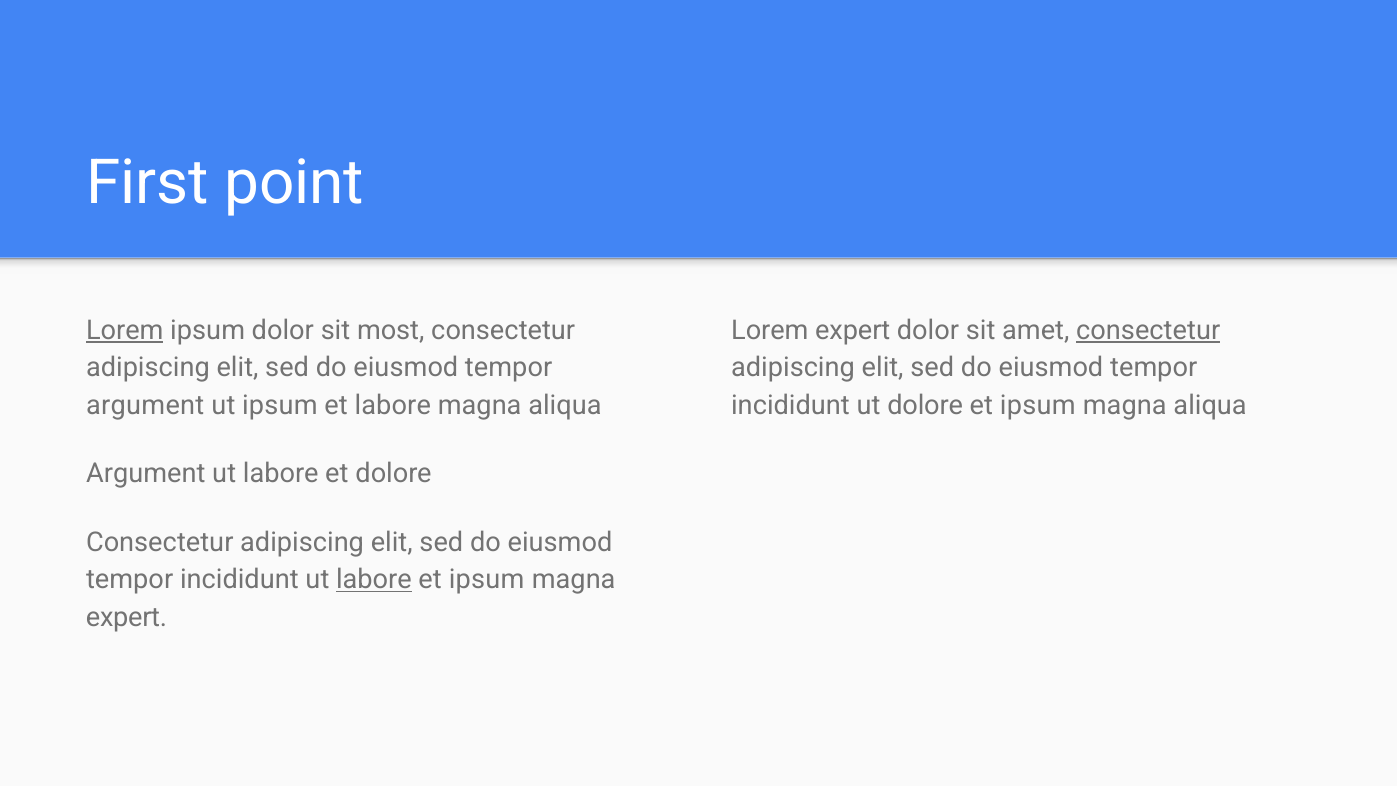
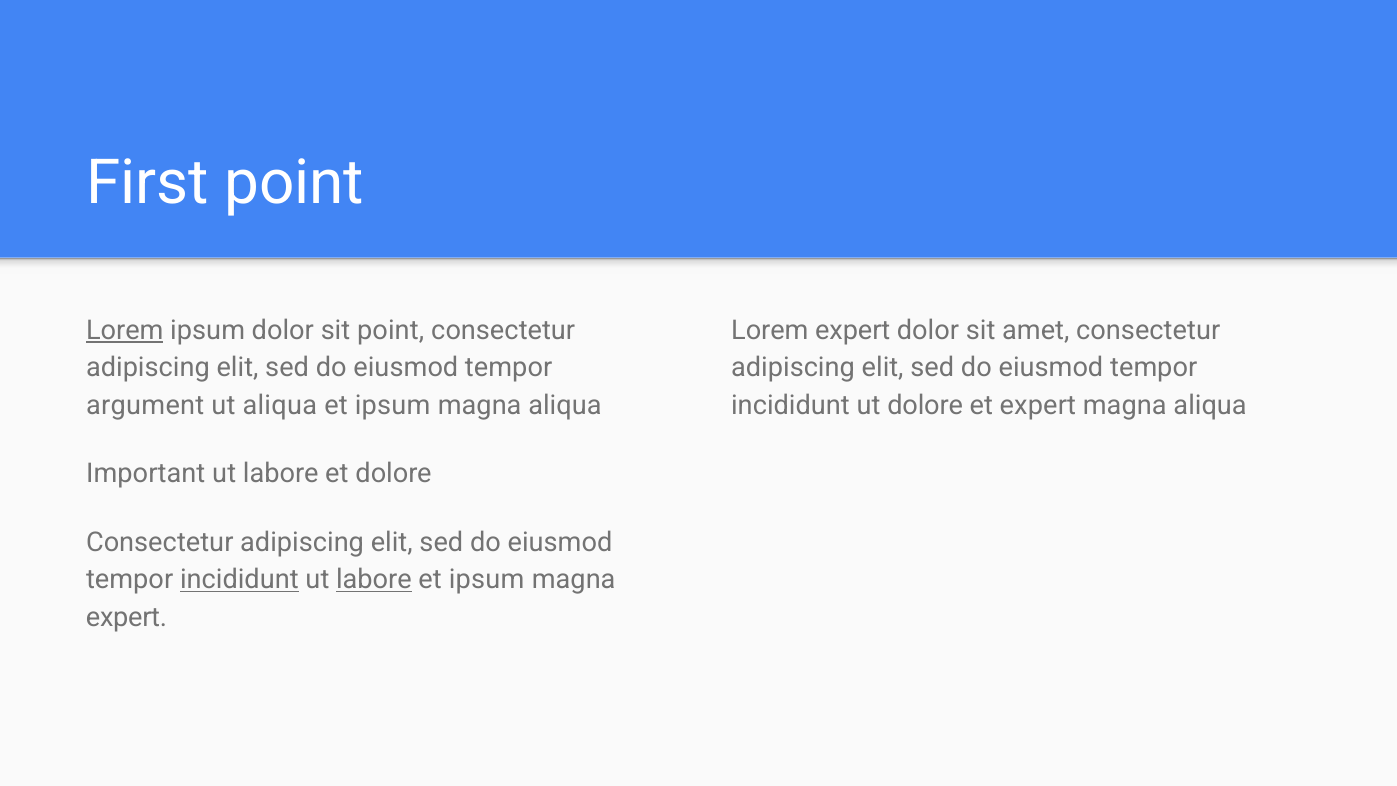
sit most: most -> point (391, 330)
consectetur underline: present -> none (1148, 330)
ut ipsum: ipsum -> aliqua (280, 405)
labore: labore -> ipsum (393, 405)
ipsum: ipsum -> expert (1038, 405)
Argument: Argument -> Important (146, 474)
incididunt underline: none -> present (239, 580)
